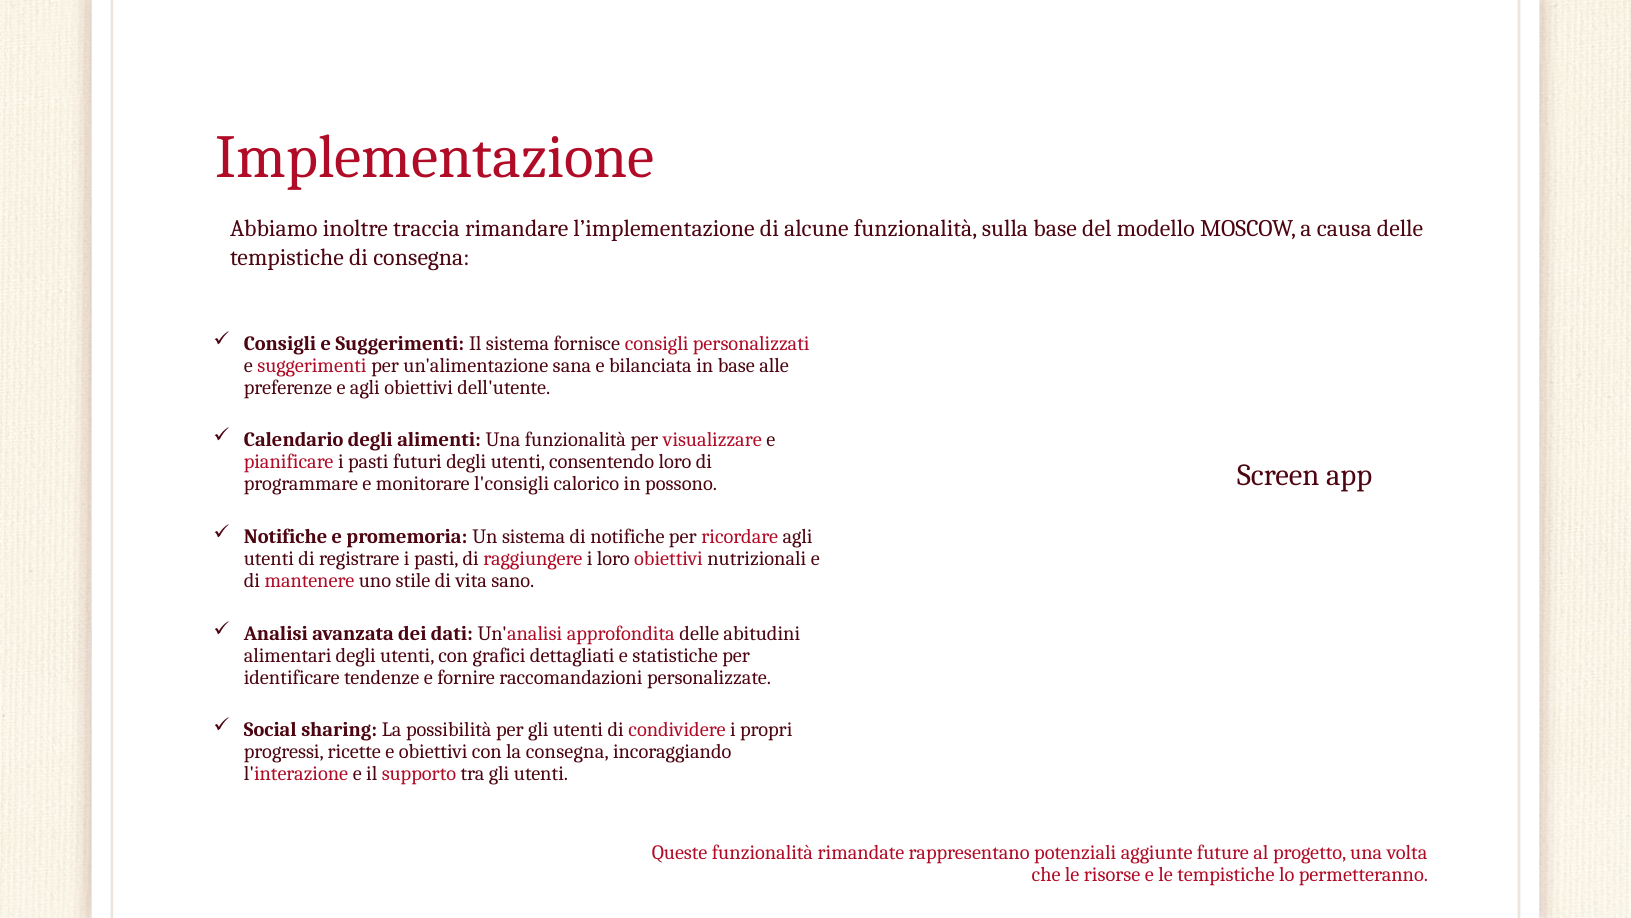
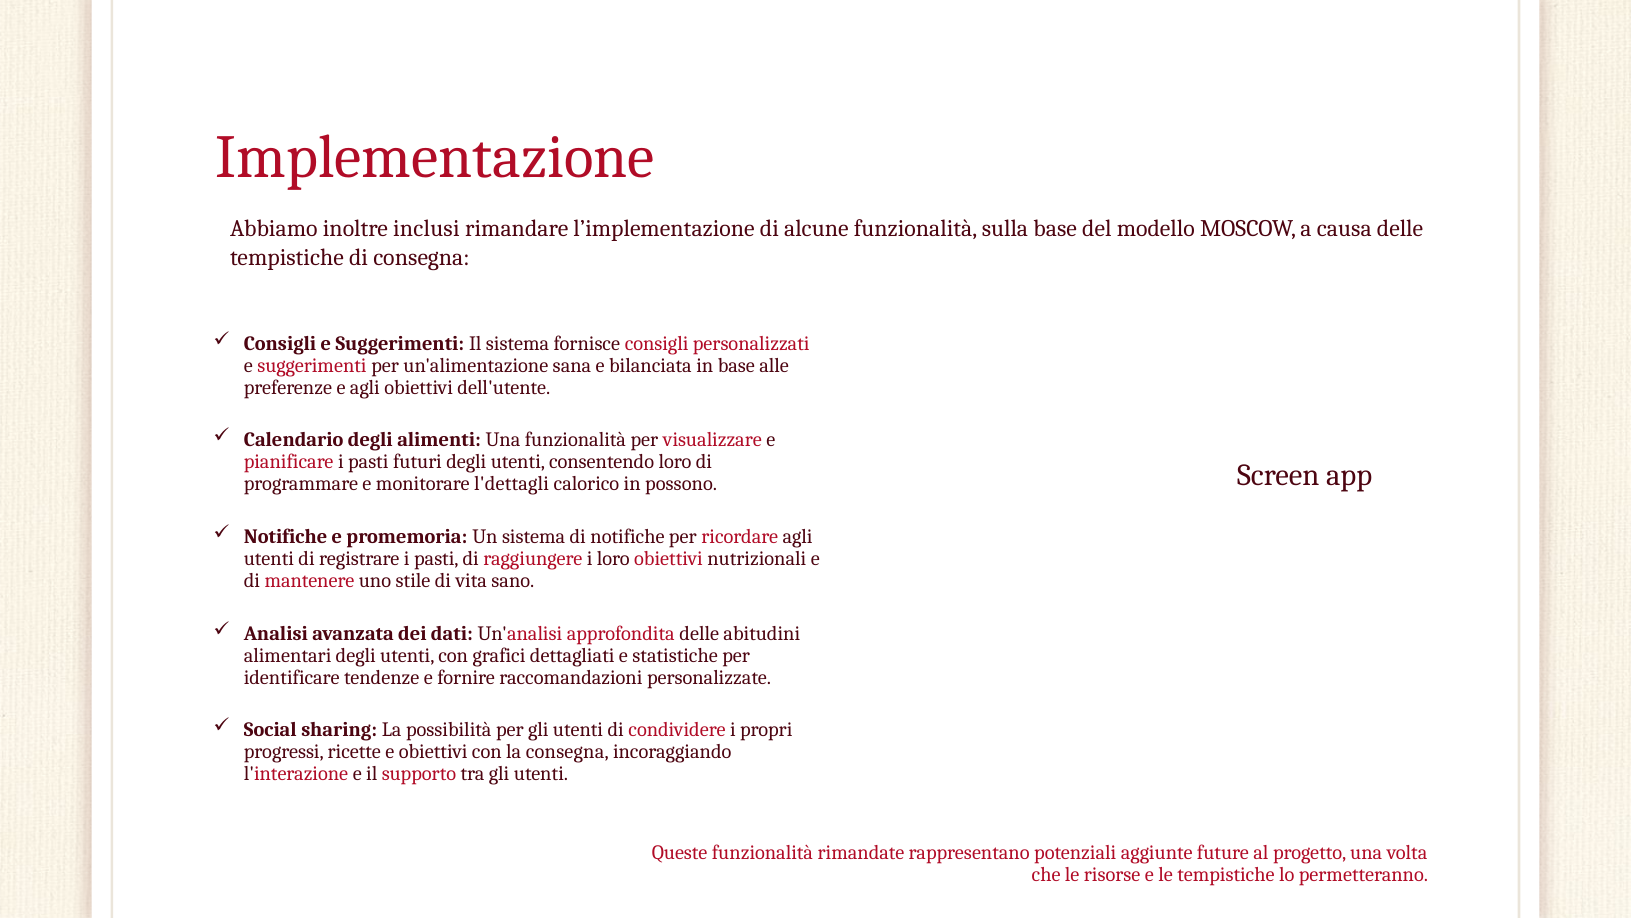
traccia: traccia -> inclusi (426, 229)
l'consigli: l'consigli -> l'dettagli (512, 484)
